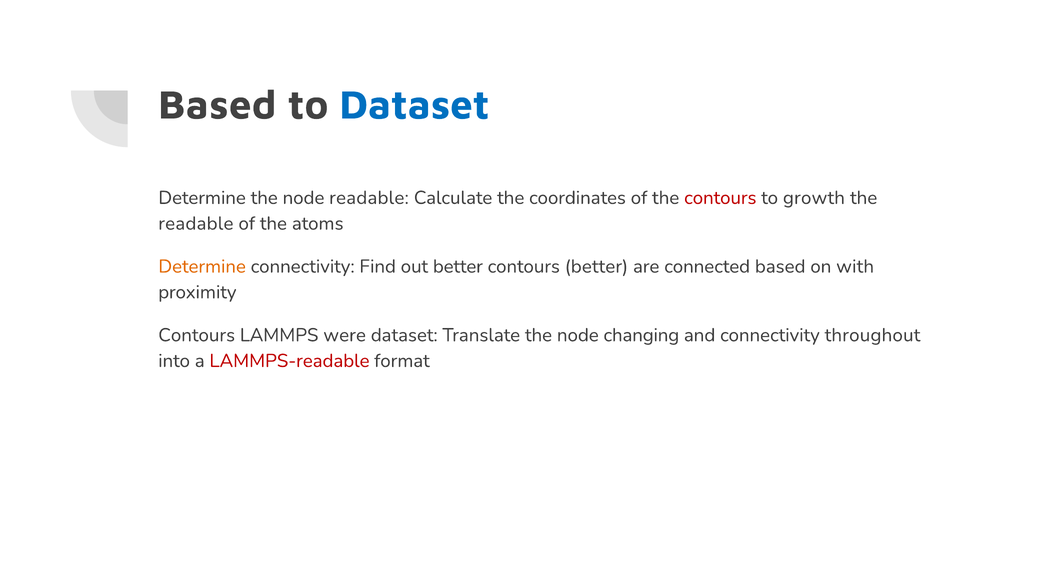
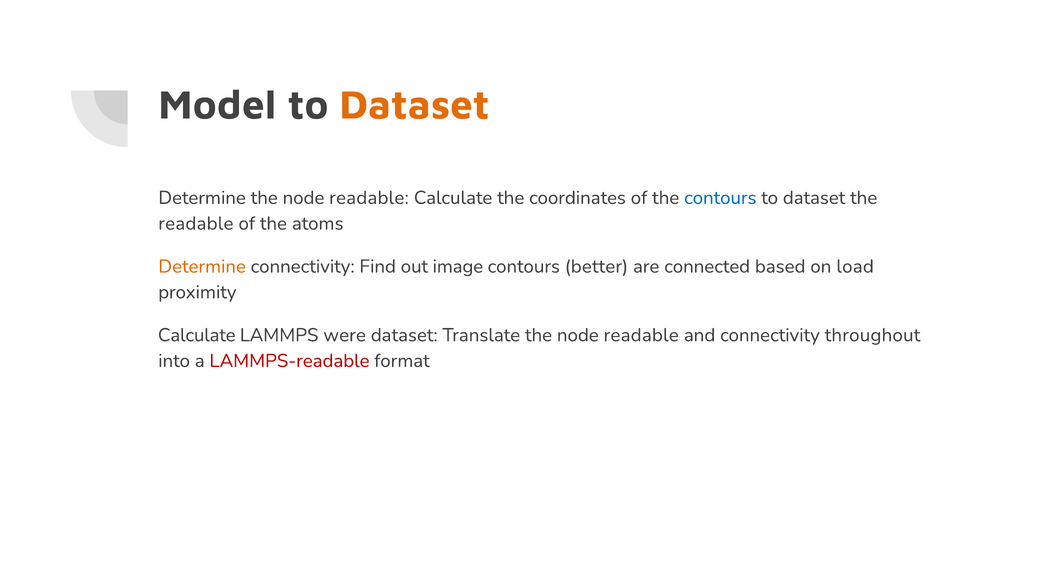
Based: Based -> Model (217, 105)
Dataset colour: blue -> orange (414, 105)
contours colour: red -> blue (720, 198)
growth: growth -> dataset (814, 198)
out better: better -> image (458, 267)
with: with -> load (855, 267)
Contours: Contours -> Calculate (197, 335)
Translate the node changing: changing -> readable (641, 335)
